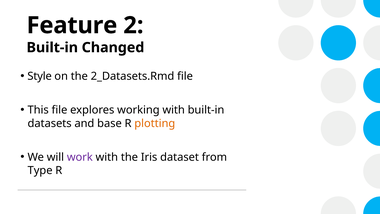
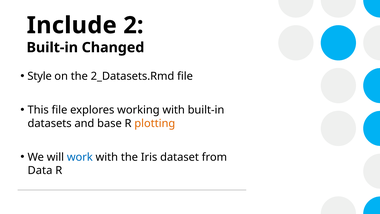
Feature: Feature -> Include (72, 25)
work colour: purple -> blue (80, 157)
Type: Type -> Data (40, 170)
